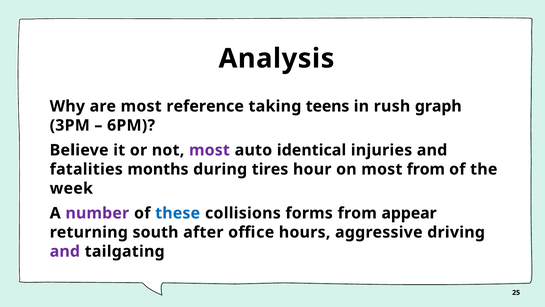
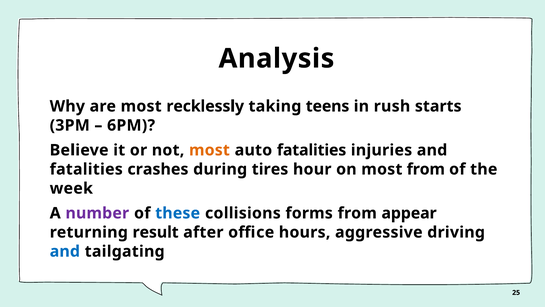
reference: reference -> recklessly (205, 106)
graph: graph -> starts (438, 106)
most colour: purple -> orange (209, 150)
auto identical: identical -> fatalities (312, 150)
months: months -> crashes (158, 169)
south: south -> result (156, 232)
and colour: purple -> blue (65, 251)
